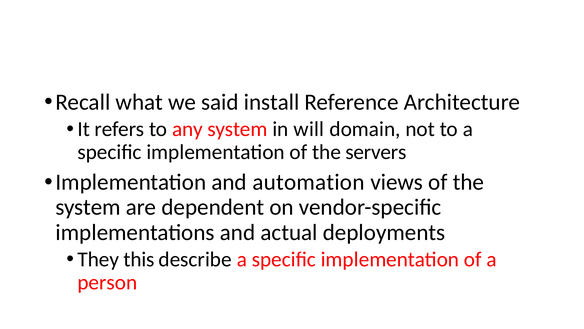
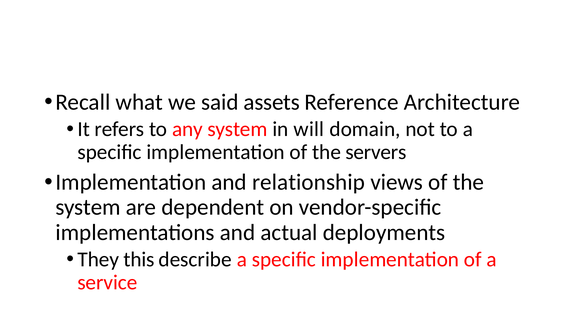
install: install -> assets (272, 102)
automation: automation -> relationship (309, 182)
person: person -> service (107, 282)
